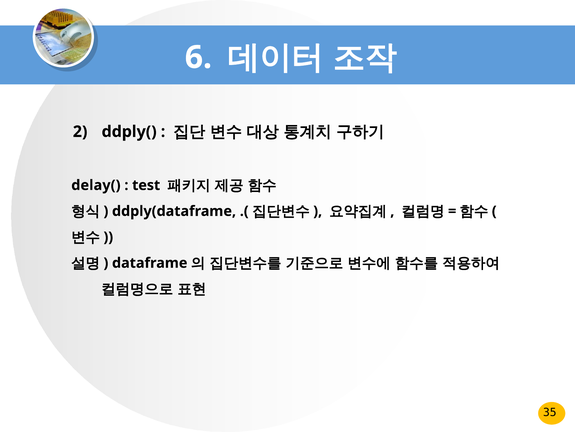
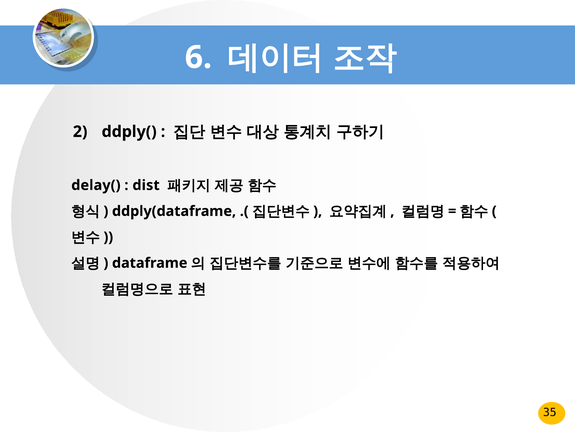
test: test -> dist (146, 185)
